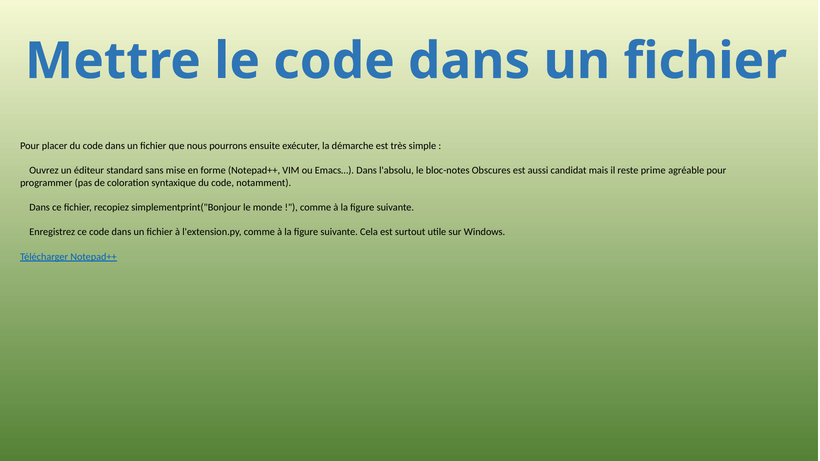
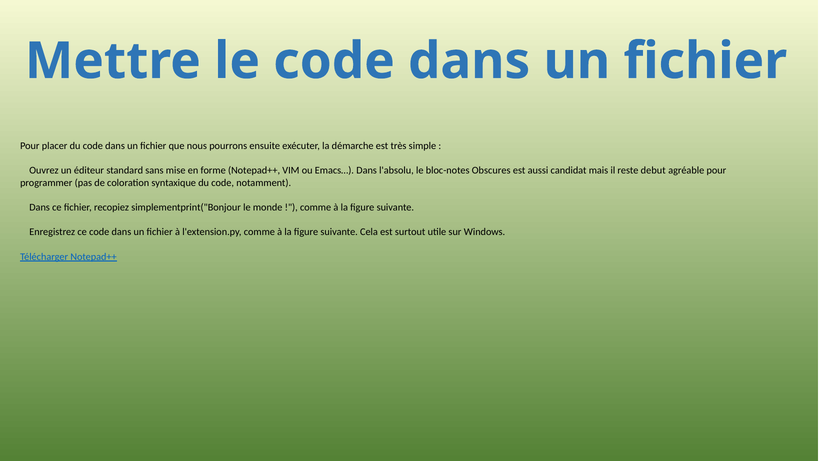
prime: prime -> debut (653, 171)
